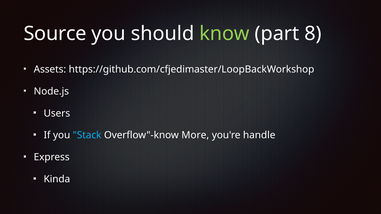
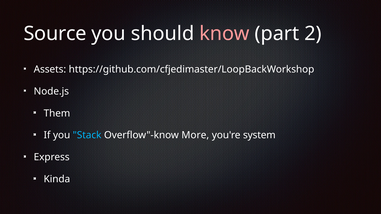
know colour: light green -> pink (224, 34)
8: 8 -> 2 (313, 34)
Users: Users -> Them (57, 113)
handle: handle -> system (259, 135)
